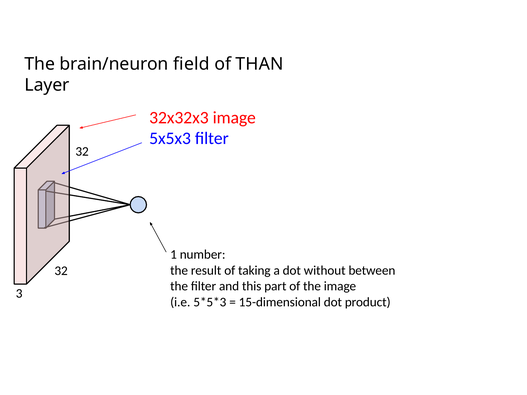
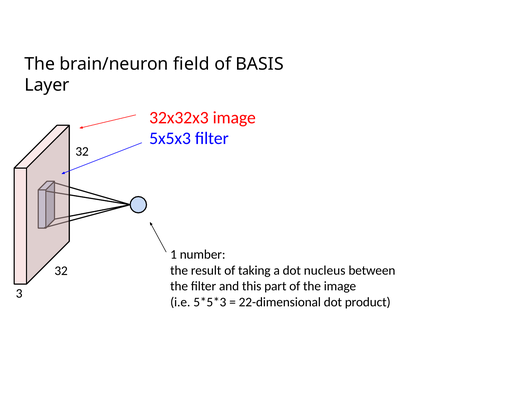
THAN: THAN -> BASIS (260, 64)
without: without -> nucleus (325, 271)
15-dimensional: 15-dimensional -> 22-dimensional (280, 302)
